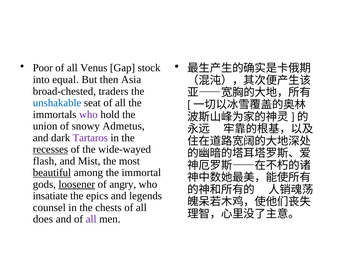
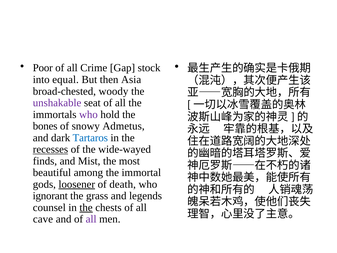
Venus: Venus -> Crime (94, 68)
traders: traders -> woody (113, 91)
unshakable colour: blue -> purple (57, 103)
union: union -> bones (45, 126)
Tartaros colour: purple -> blue (90, 138)
flash: flash -> finds (45, 161)
beautiful underline: present -> none (52, 172)
angry: angry -> death (123, 184)
insatiate: insatiate -> ignorant (50, 196)
epics: epics -> grass (97, 196)
the underline: none -> present (86, 207)
does: does -> cave (43, 219)
